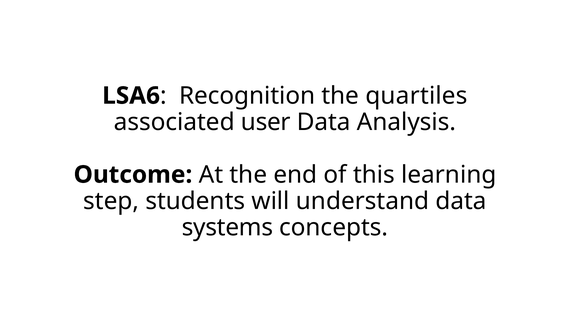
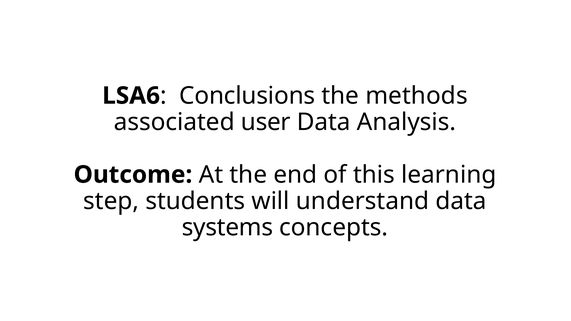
Recognition: Recognition -> Conclusions (247, 96)
quartiles: quartiles -> methods (417, 96)
